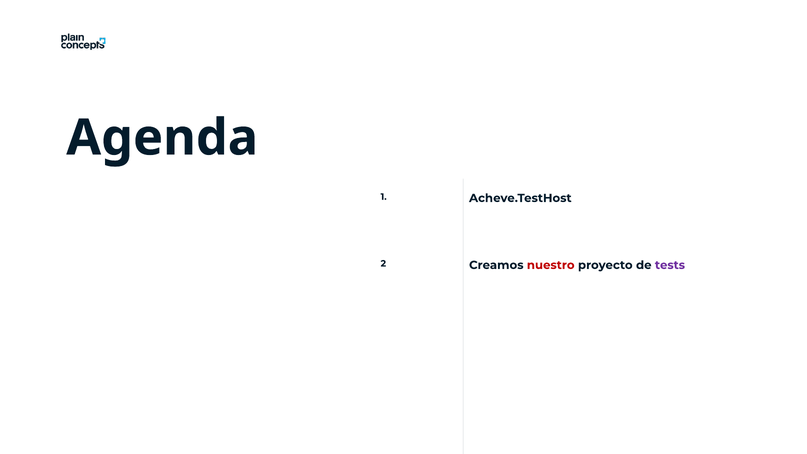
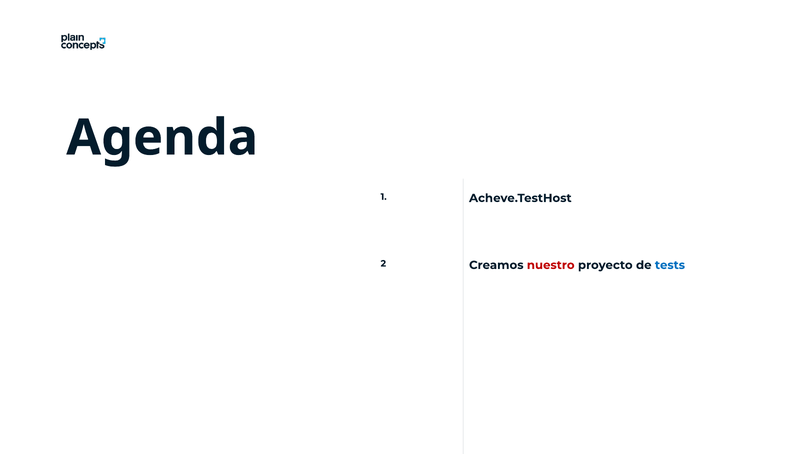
tests colour: purple -> blue (670, 265)
